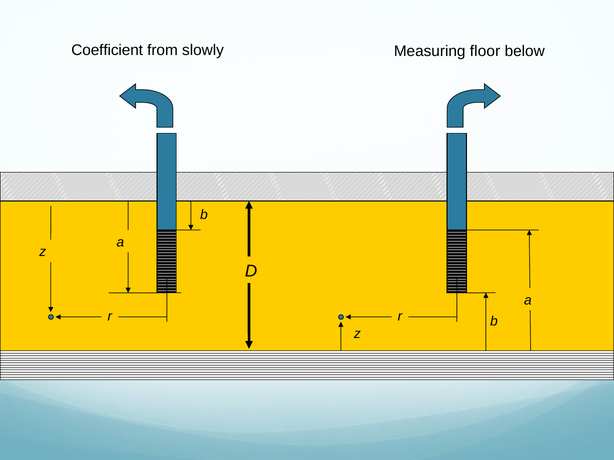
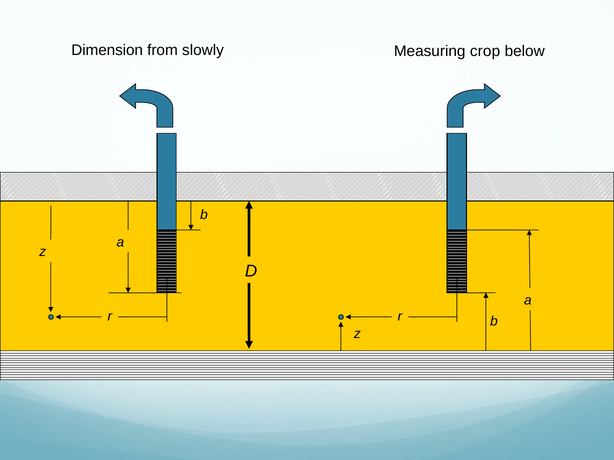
Coefficient: Coefficient -> Dimension (107, 50)
floor: floor -> crop (485, 51)
